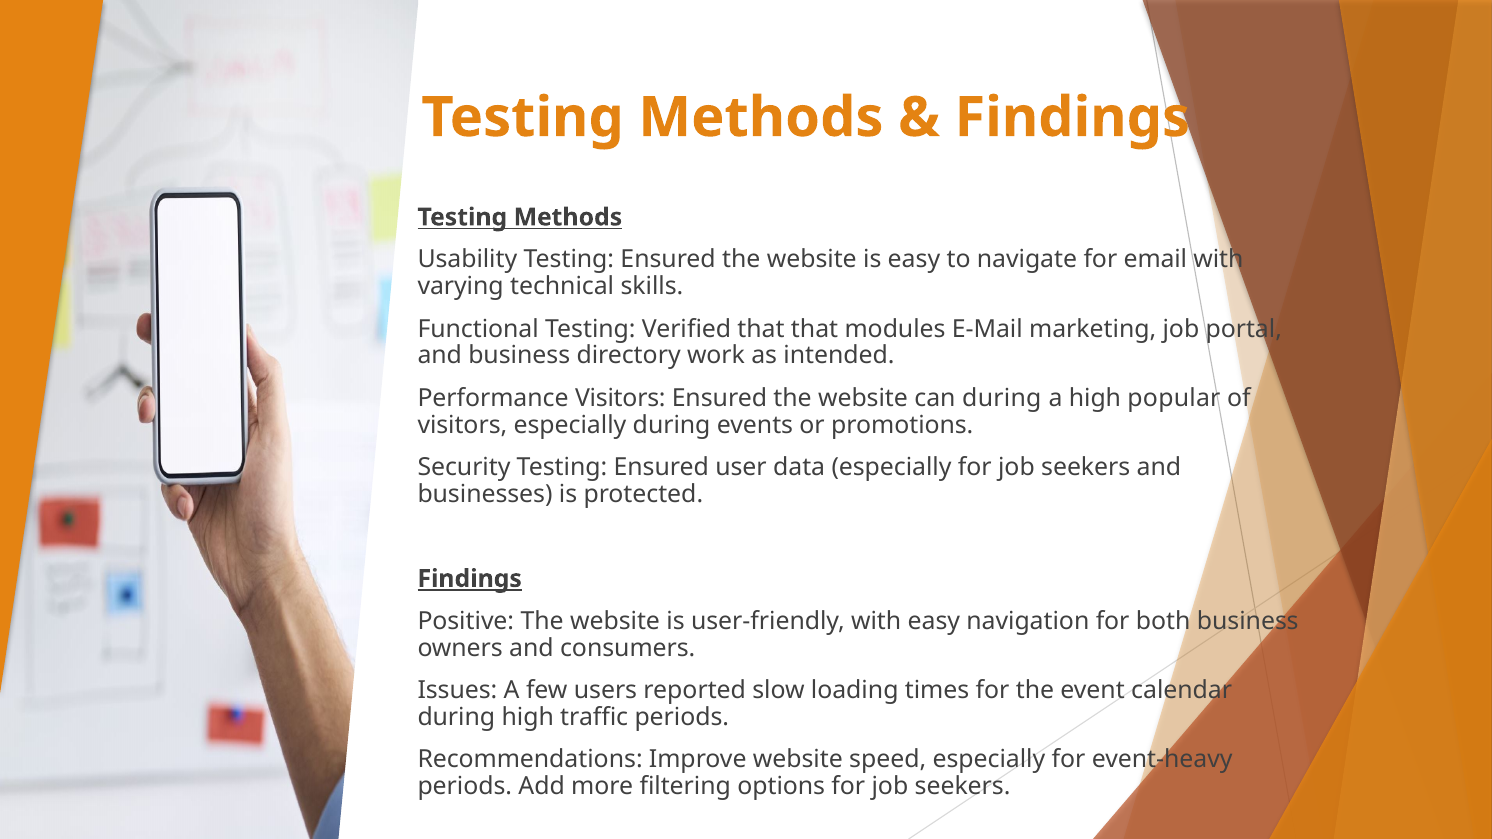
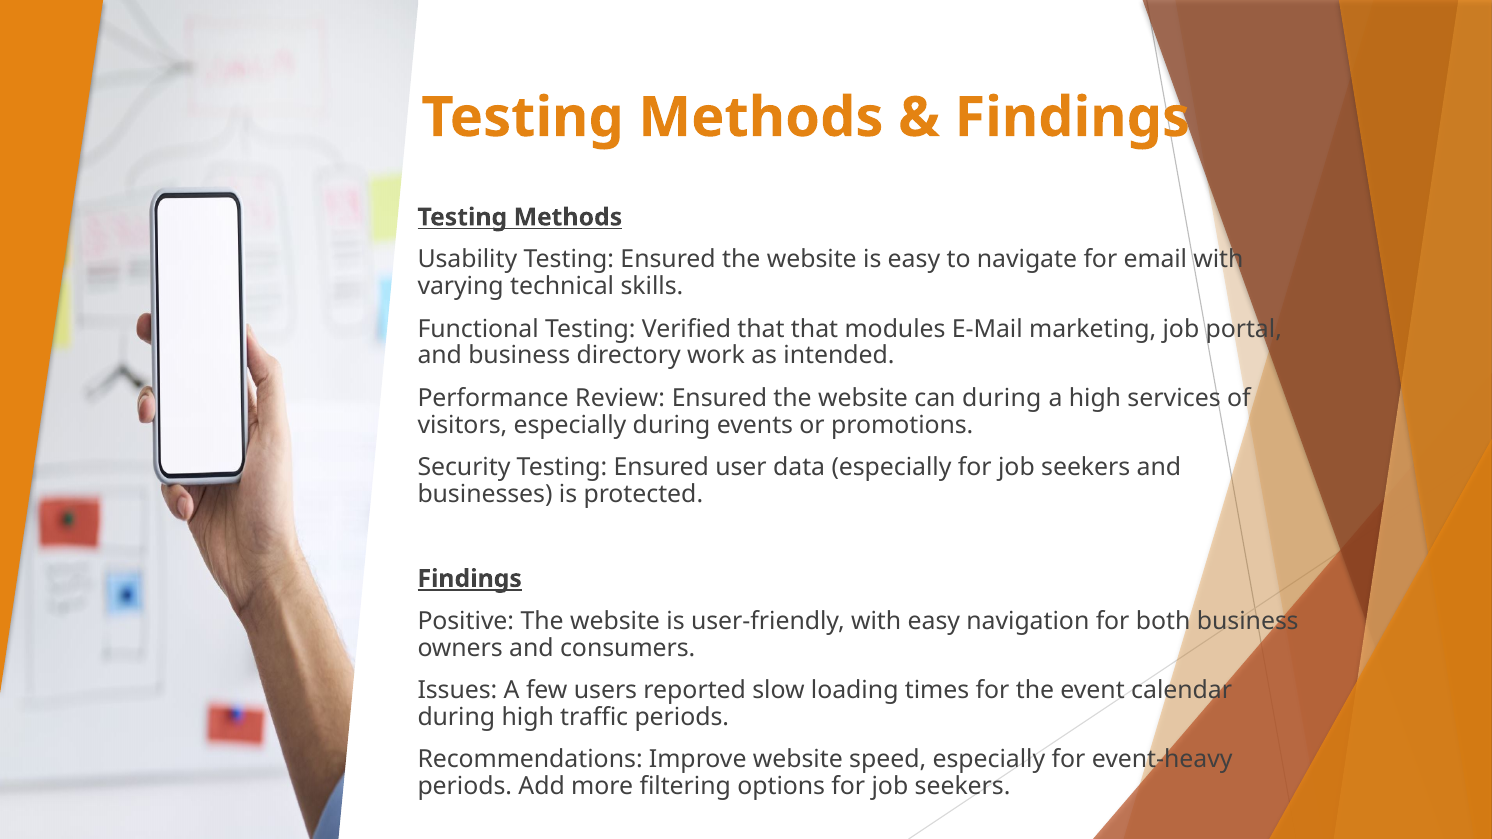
Performance Visitors: Visitors -> Review (620, 398)
popular: popular -> services (1174, 398)
